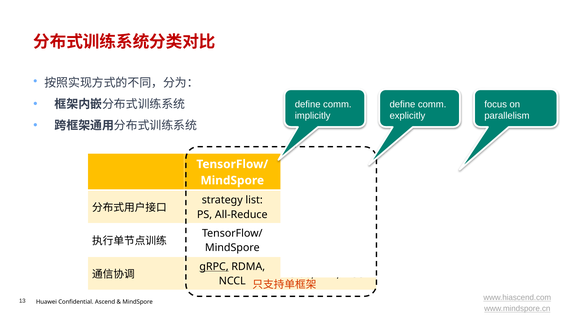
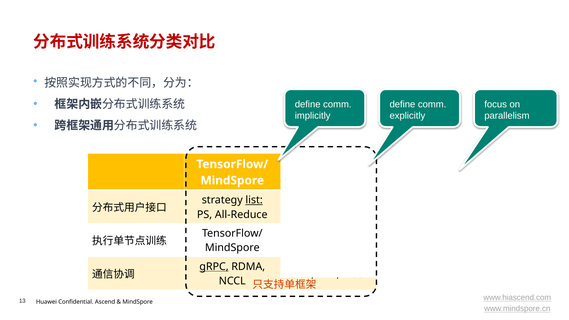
list underline: none -> present (254, 200)
